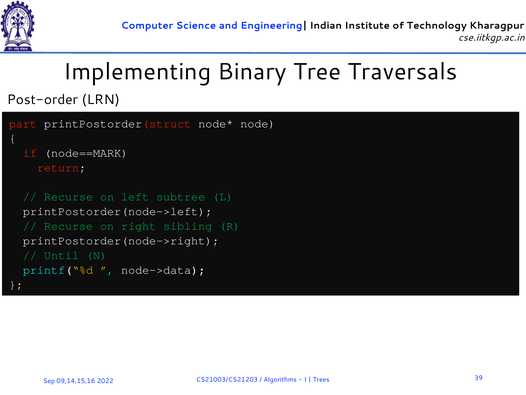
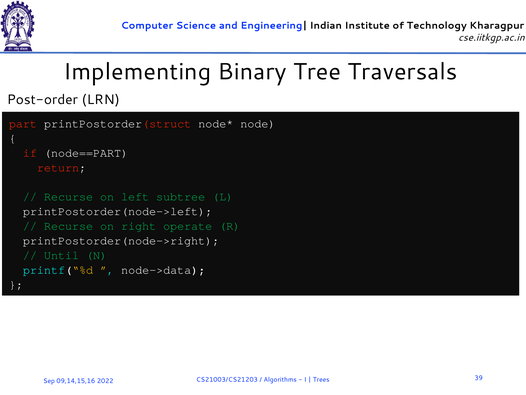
node==MARK: node==MARK -> node==PART (86, 153)
sibling: sibling -> operate (188, 226)
